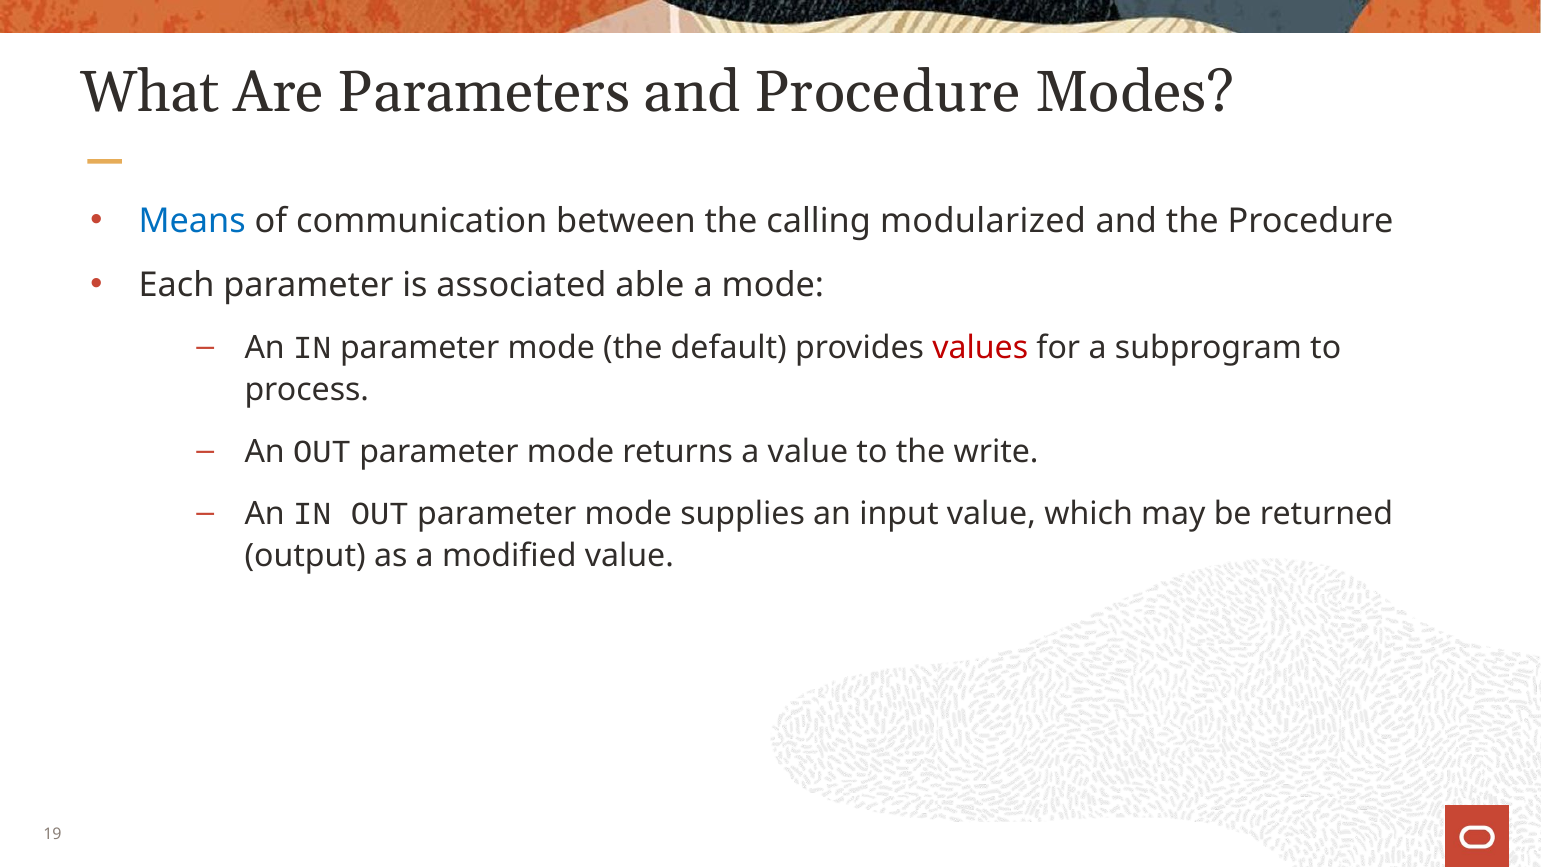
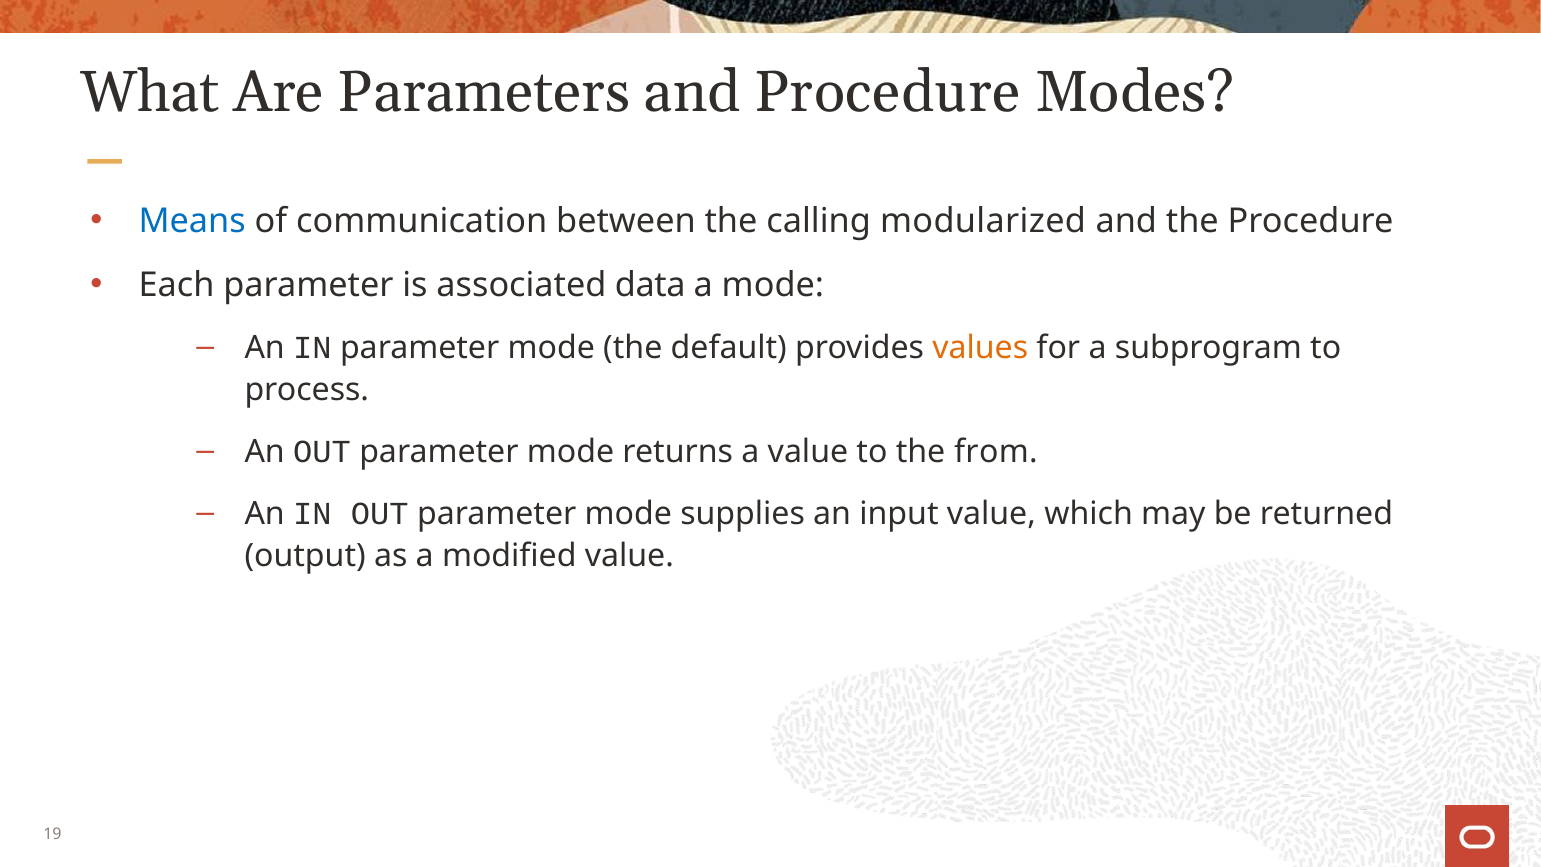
able: able -> data (650, 285)
values colour: red -> orange (980, 348)
write: write -> from (996, 452)
